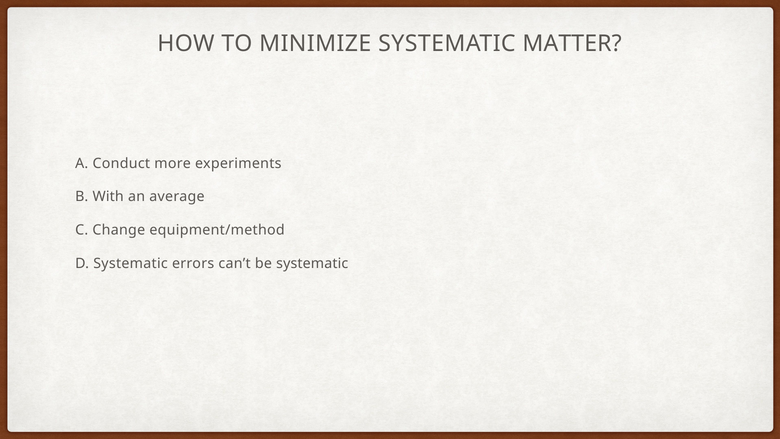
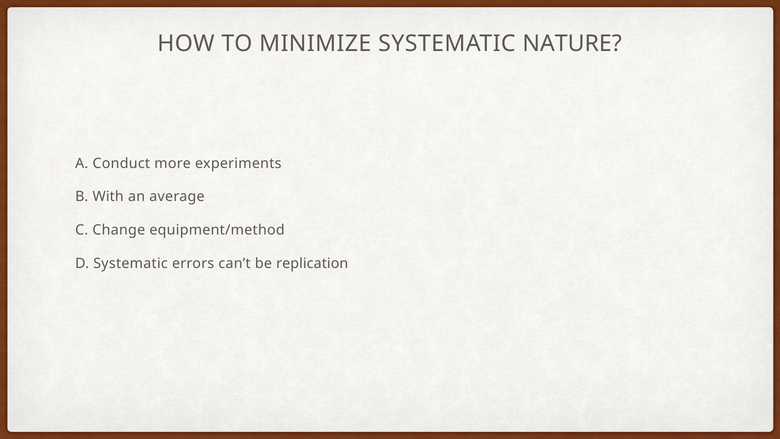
MATTER: MATTER -> NATURE (572, 44)
be systematic: systematic -> replication (312, 263)
